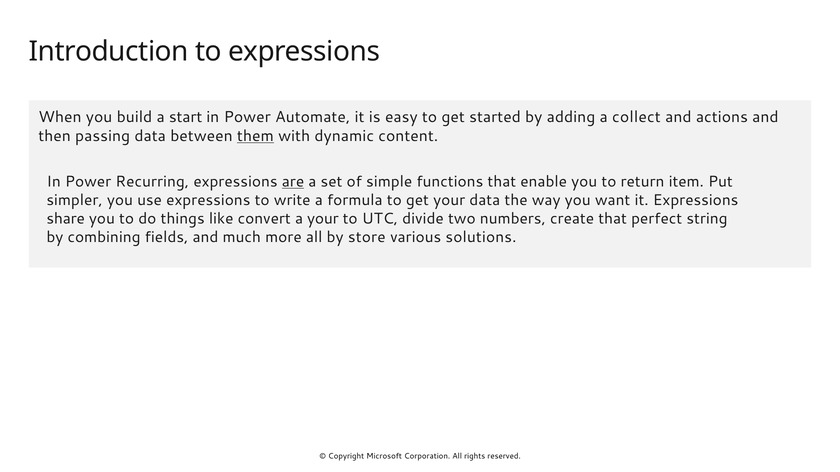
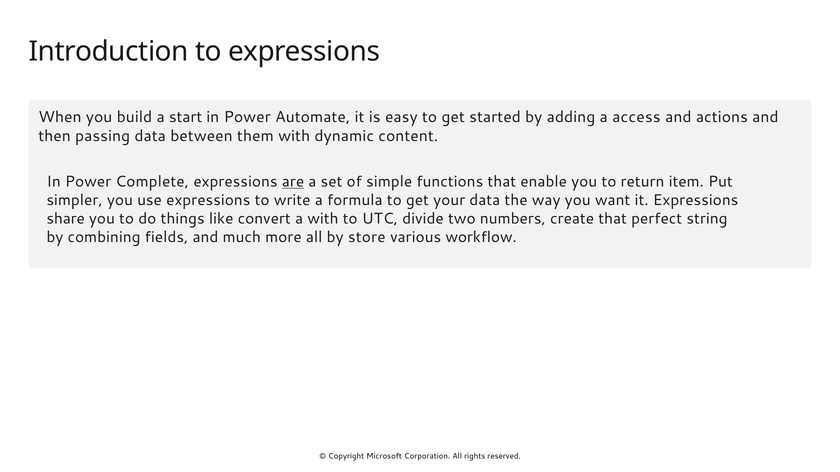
collect: collect -> access (636, 117)
them underline: present -> none (255, 136)
Recurring: Recurring -> Complete (152, 182)
a your: your -> with (323, 219)
solutions: solutions -> workflow (481, 237)
